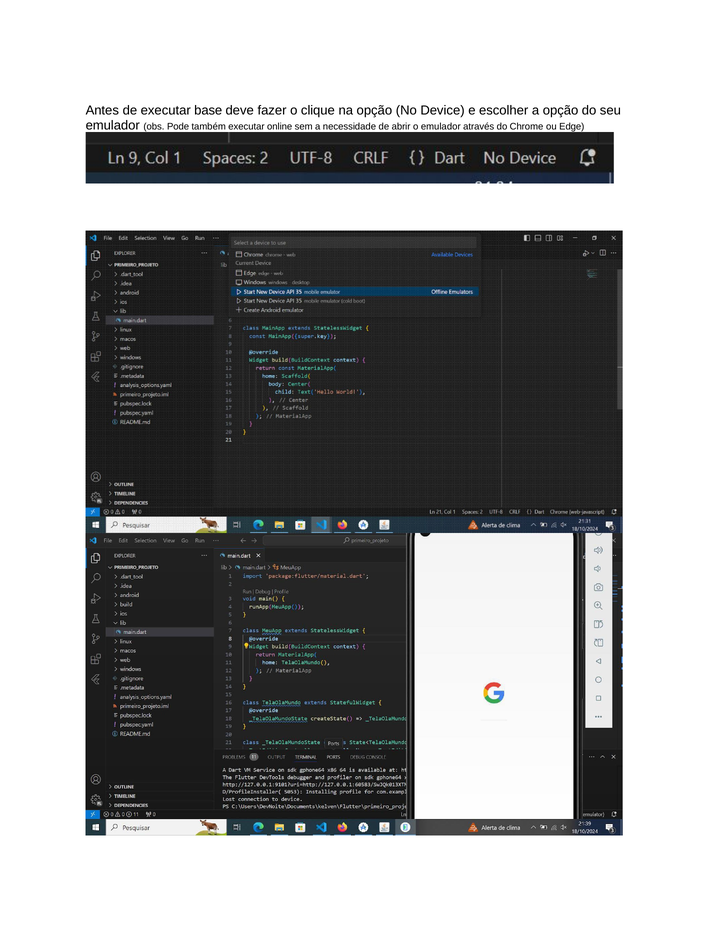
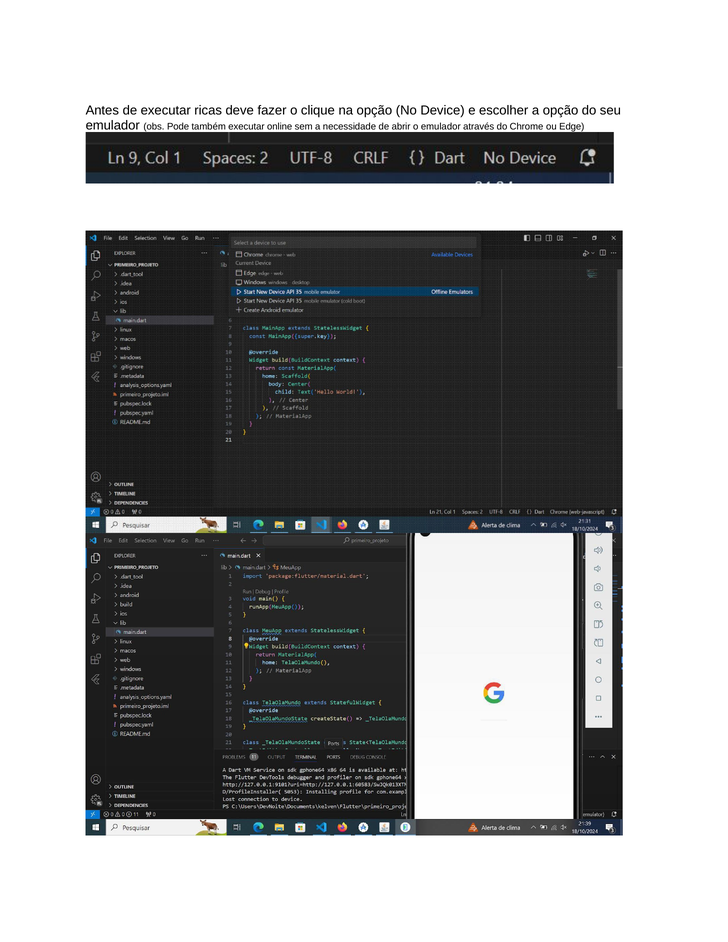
base: base -> ricas (208, 111)
